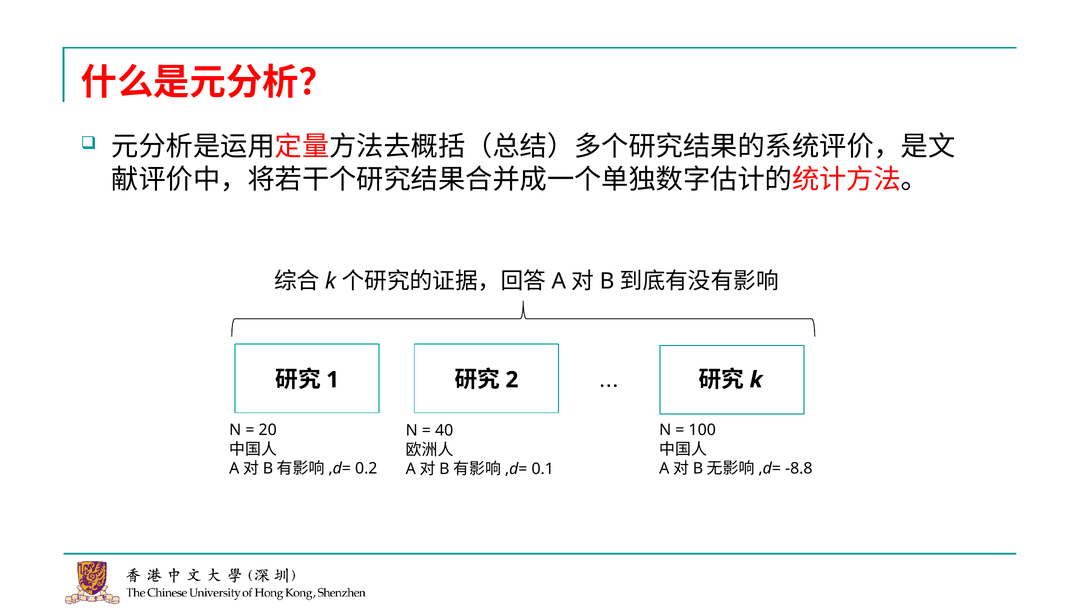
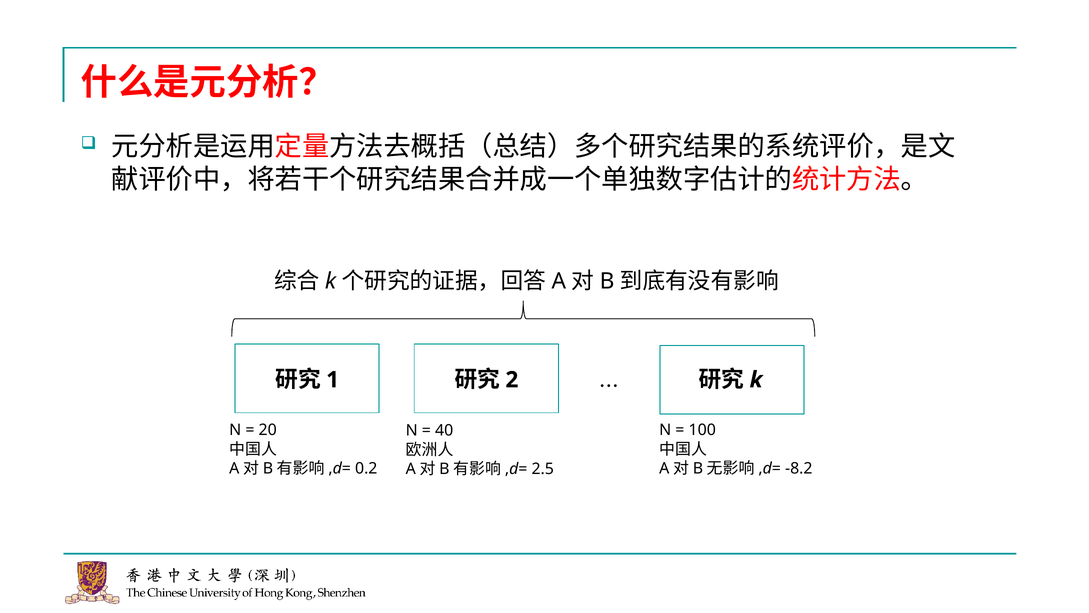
-8.8: -8.8 -> -8.2 (799, 468)
0.1: 0.1 -> 2.5 (543, 469)
